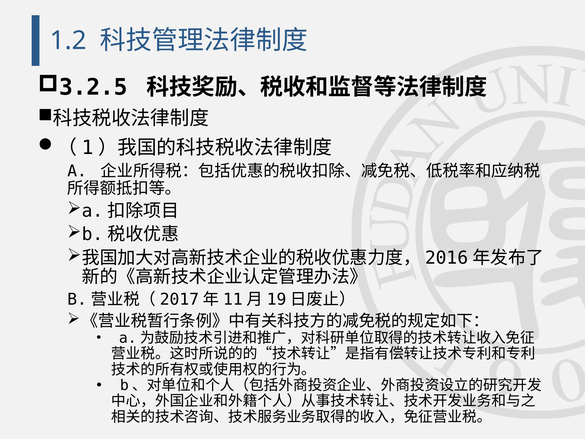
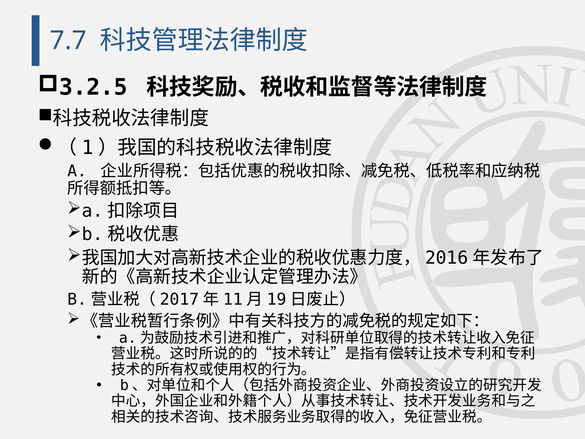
1.2: 1.2 -> 7.7 (68, 40)
